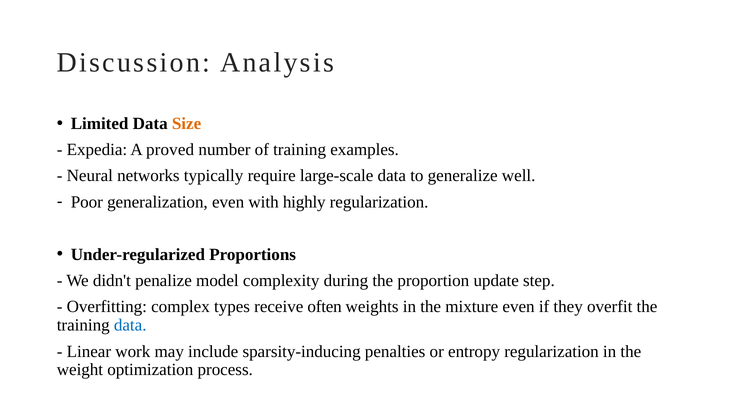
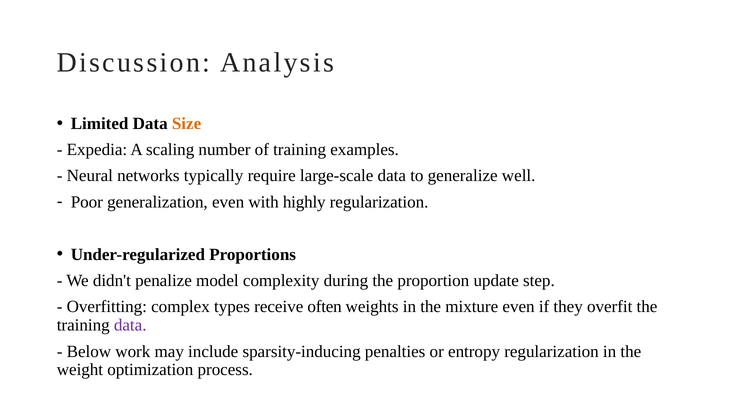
proved: proved -> scaling (170, 150)
data colour: blue -> purple (130, 325)
Linear: Linear -> Below (89, 351)
